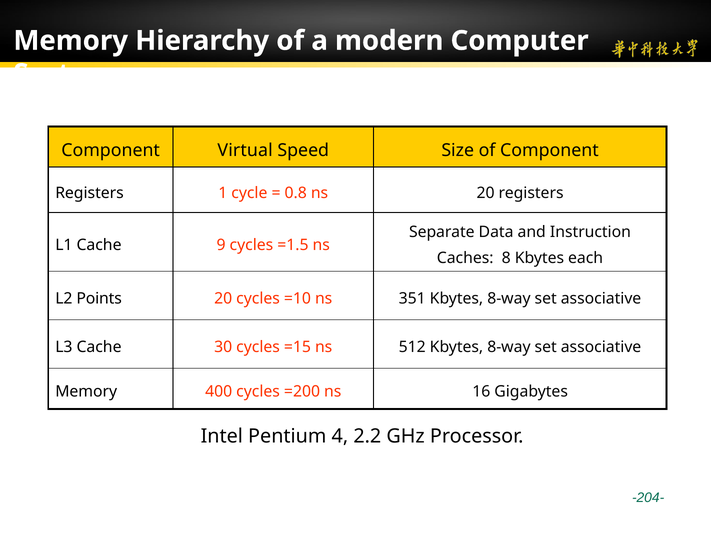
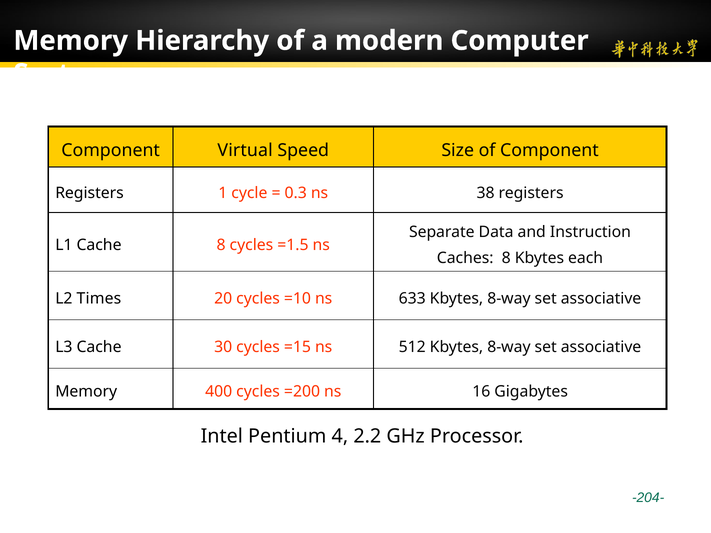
0.8: 0.8 -> 0.3 (296, 193)
ns 20: 20 -> 38 (486, 193)
Cache 9: 9 -> 8 (221, 245)
Points: Points -> Times (99, 299)
351: 351 -> 633 (412, 299)
